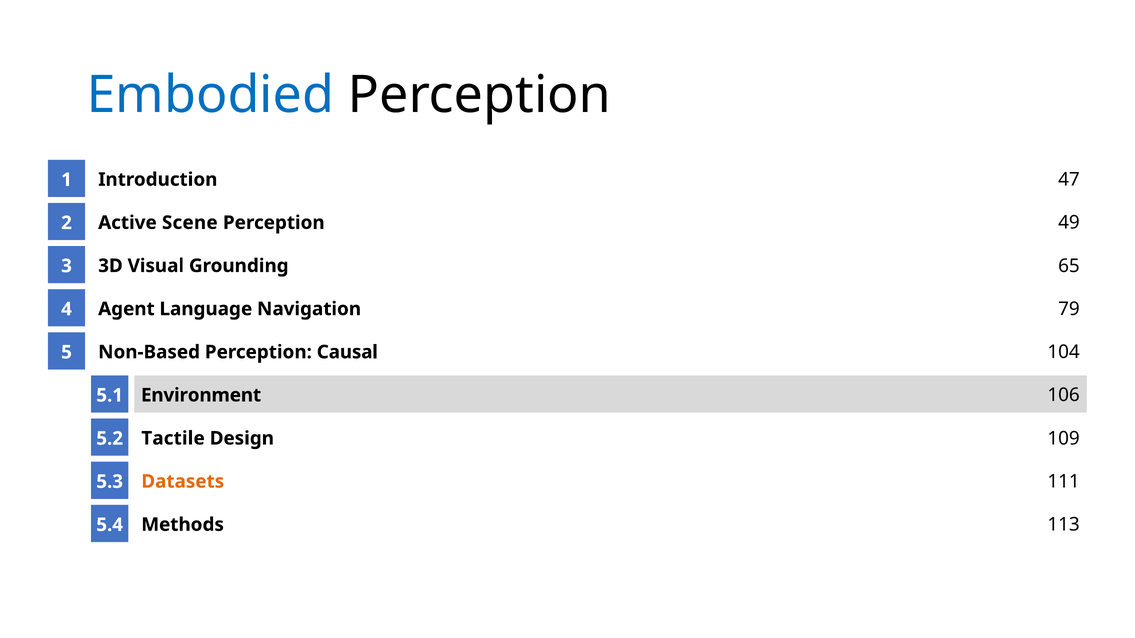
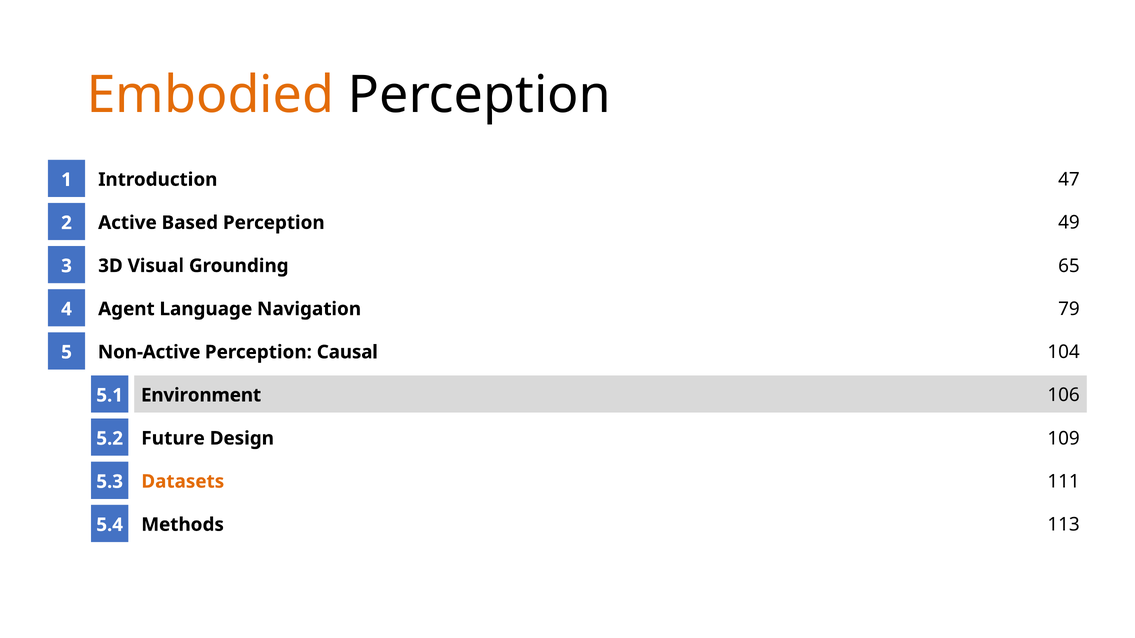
Embodied colour: blue -> orange (210, 95)
Scene: Scene -> Based (190, 223)
Non-Based: Non-Based -> Non-Active (149, 352)
Tactile: Tactile -> Future (173, 439)
